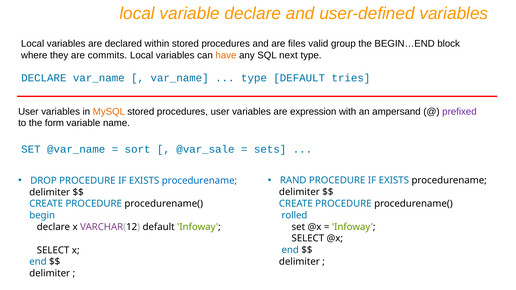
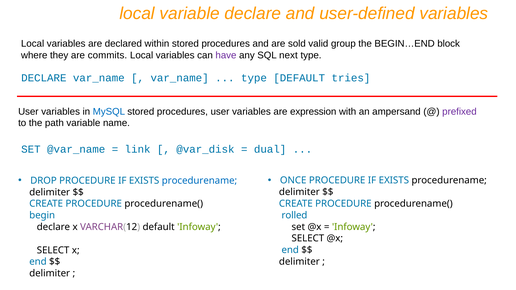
files: files -> sold (297, 44)
have colour: orange -> purple (226, 55)
MySQL colour: orange -> blue (109, 112)
form: form -> path (54, 123)
sort: sort -> link (138, 149)
@var_sale: @var_sale -> @var_disk (205, 149)
sets: sets -> dual (270, 149)
RAND: RAND -> ONCE (293, 181)
